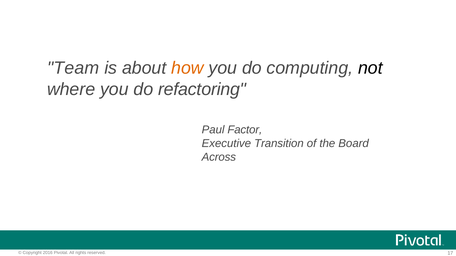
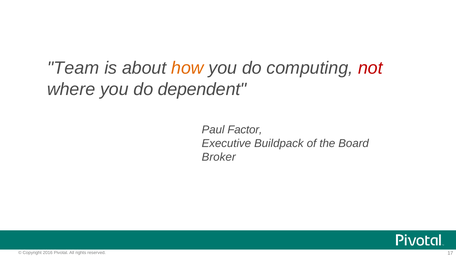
not colour: black -> red (370, 68)
refactoring: refactoring -> dependent (202, 89)
Transition: Transition -> Buildpack (279, 144)
Across: Across -> Broker (219, 157)
